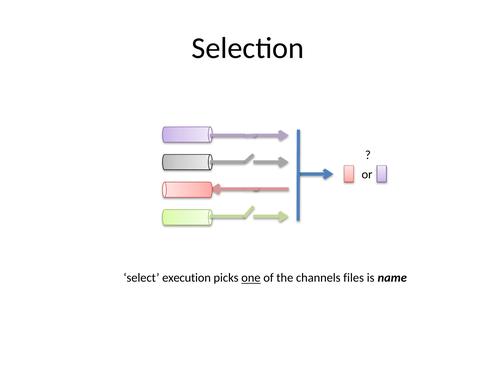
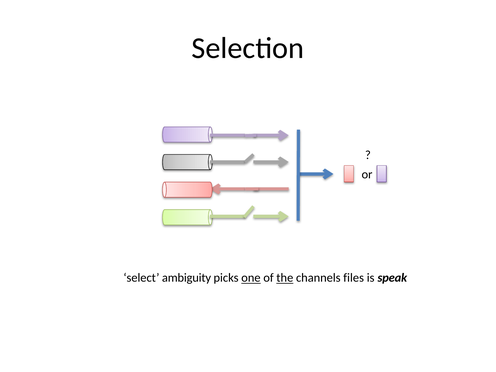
execution: execution -> ambiguity (187, 278)
the underline: none -> present (285, 278)
name: name -> speak (392, 278)
